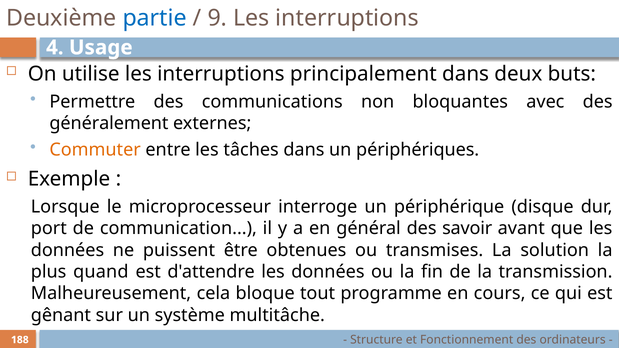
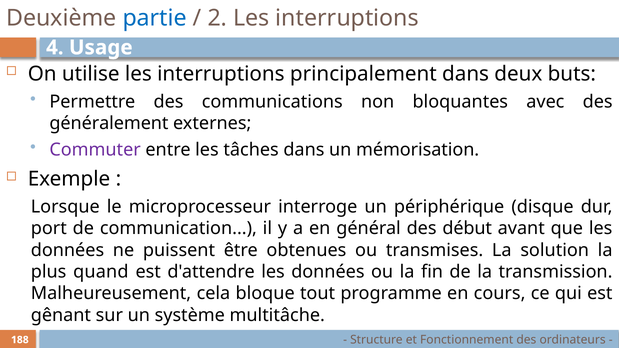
9: 9 -> 2 (217, 18)
Commuter colour: orange -> purple (95, 150)
périphériques: périphériques -> mémorisation (418, 150)
savoir: savoir -> début (467, 229)
